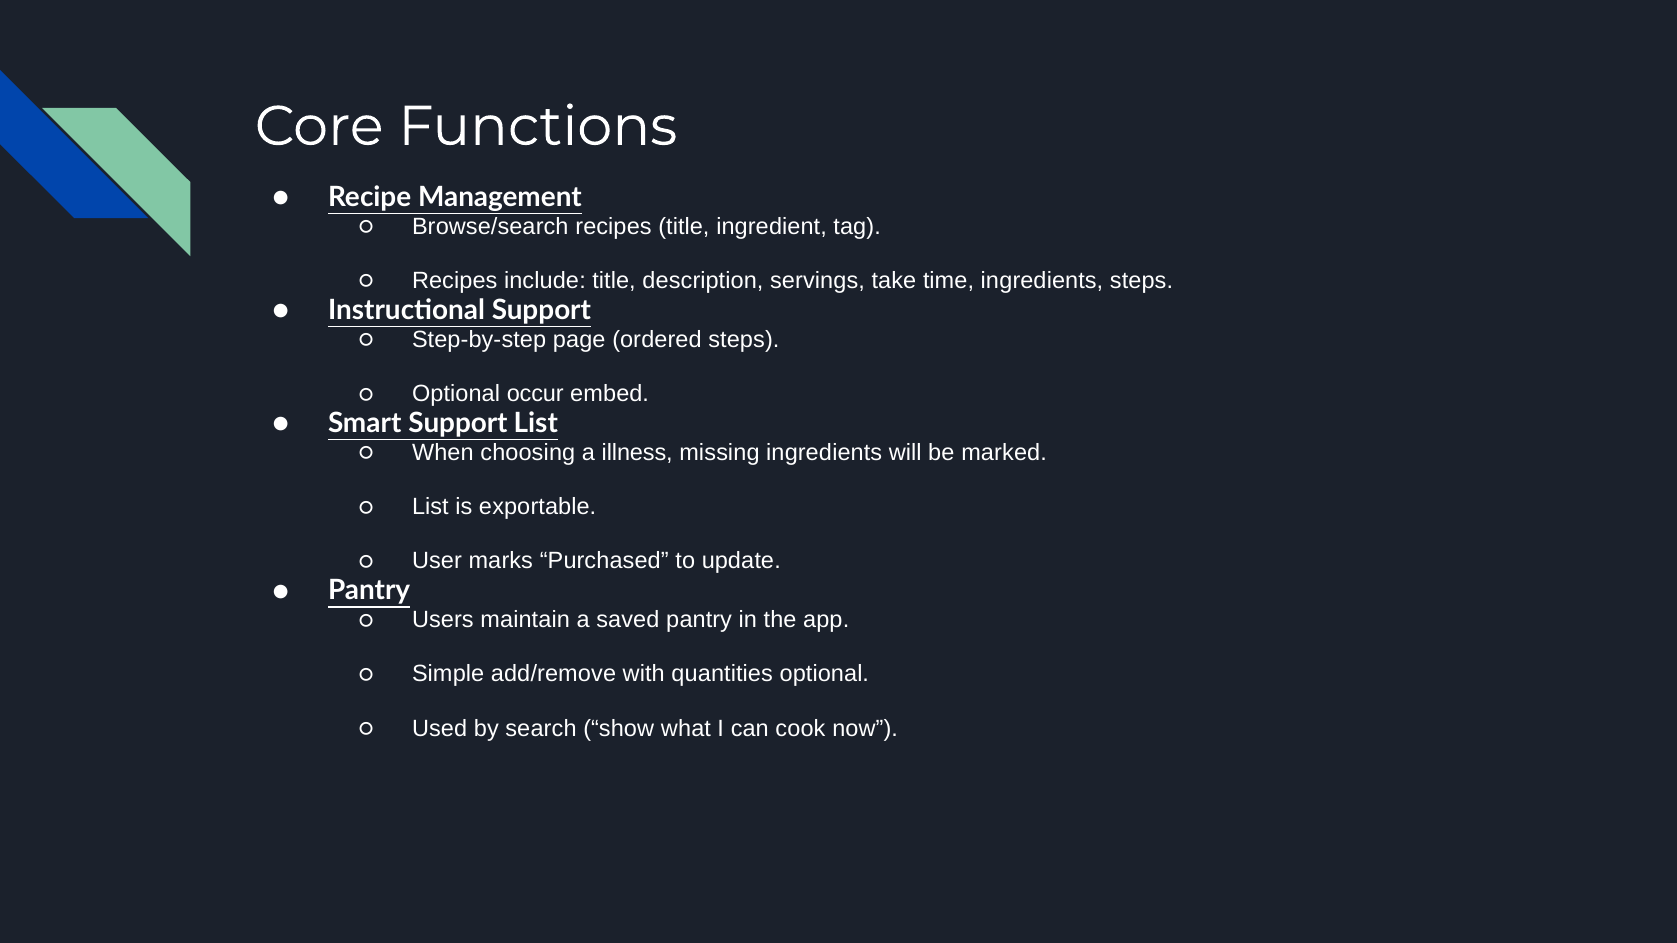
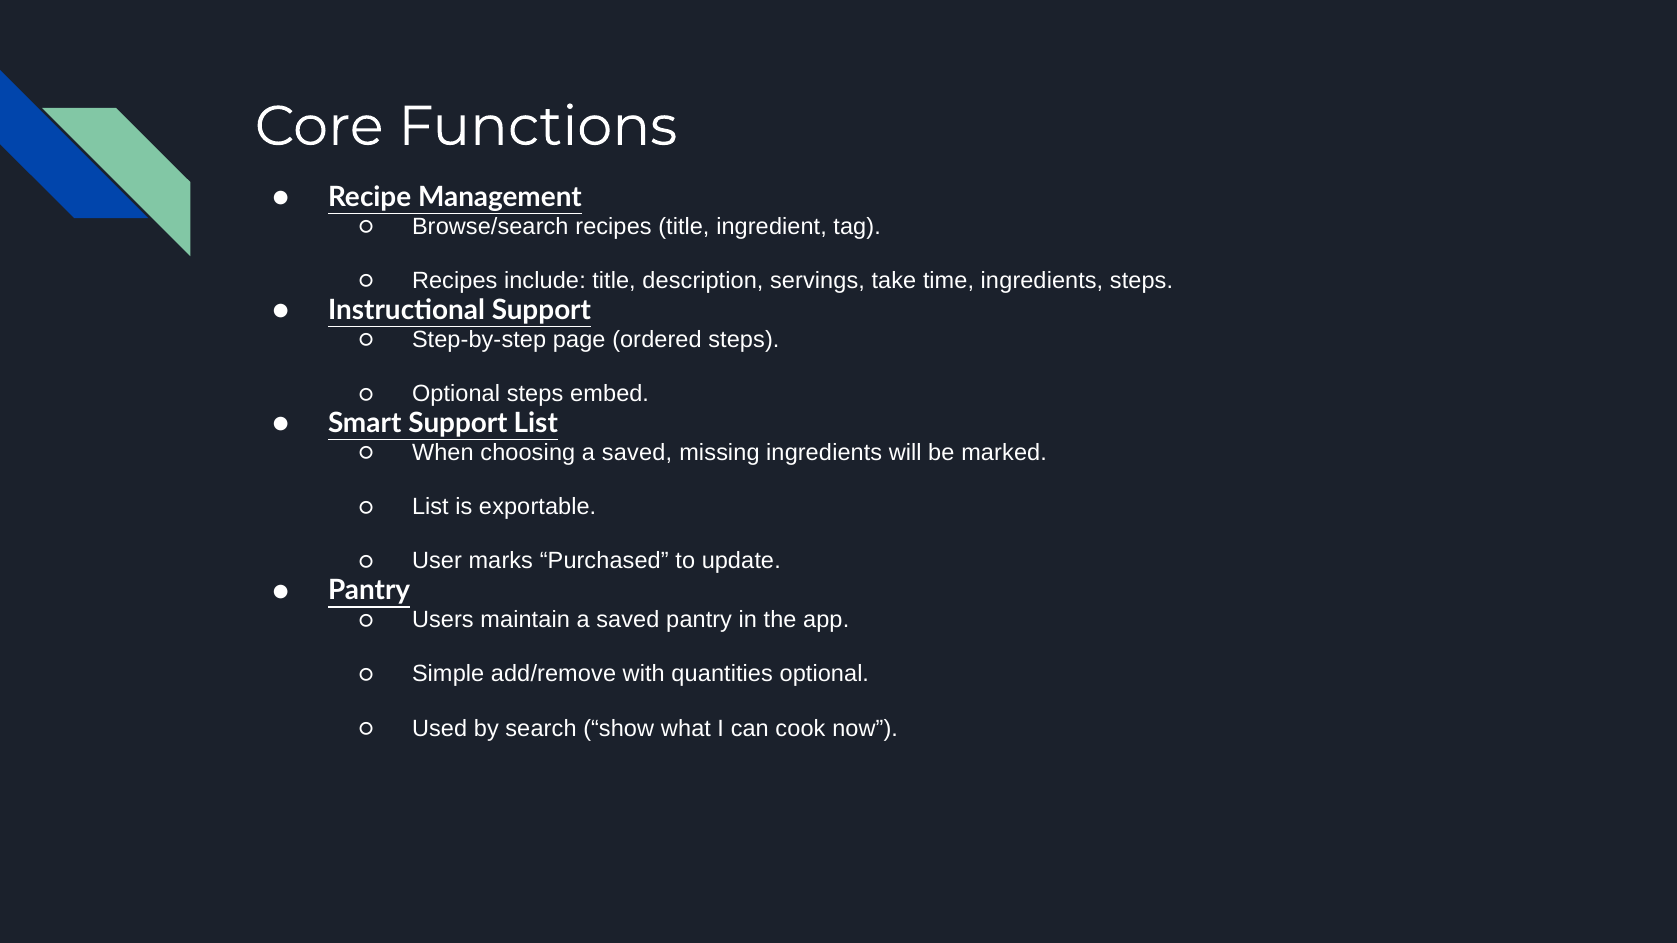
Optional occur: occur -> steps (535, 394)
choosing a illness: illness -> saved (637, 453)
